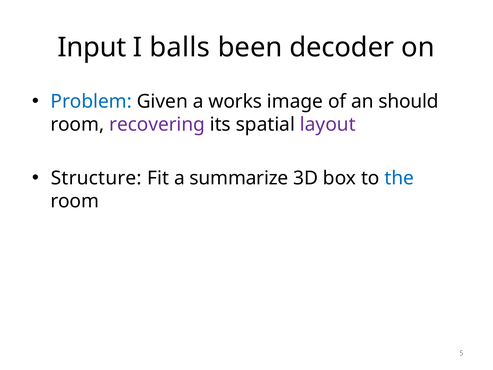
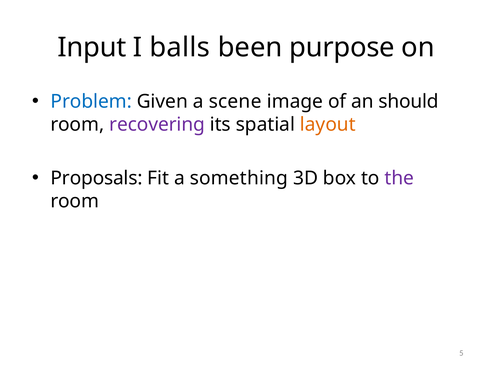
decoder: decoder -> purpose (342, 48)
works: works -> scene (235, 102)
layout colour: purple -> orange (328, 125)
Structure: Structure -> Proposals (97, 178)
summarize: summarize -> something (239, 178)
the colour: blue -> purple (399, 178)
